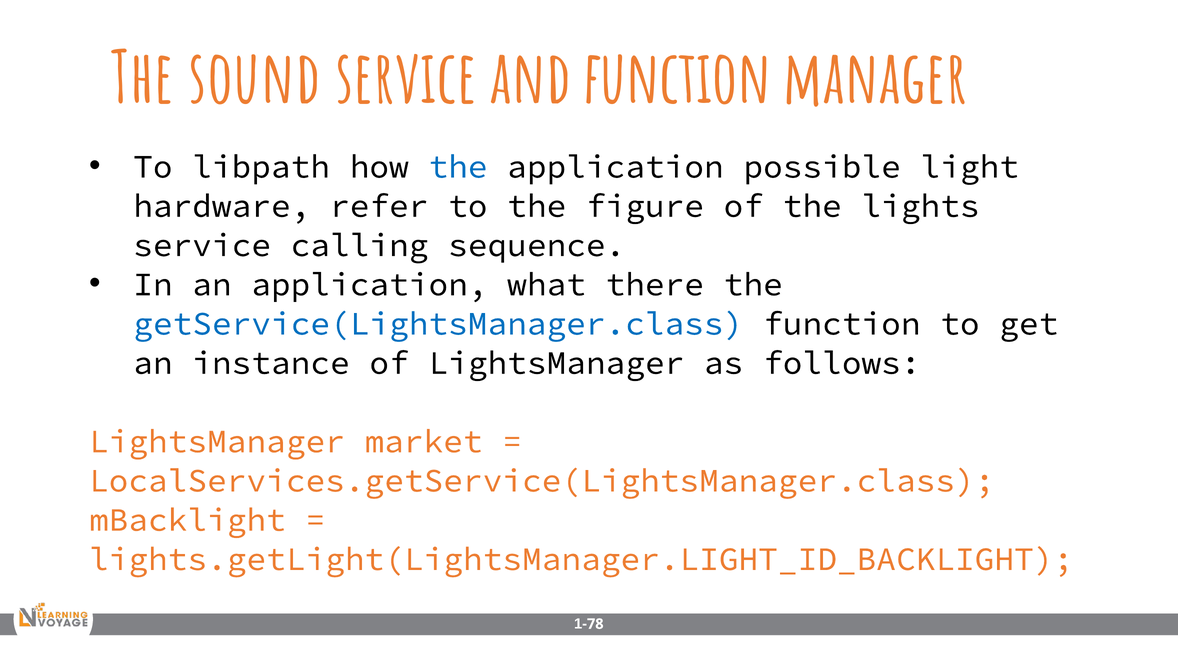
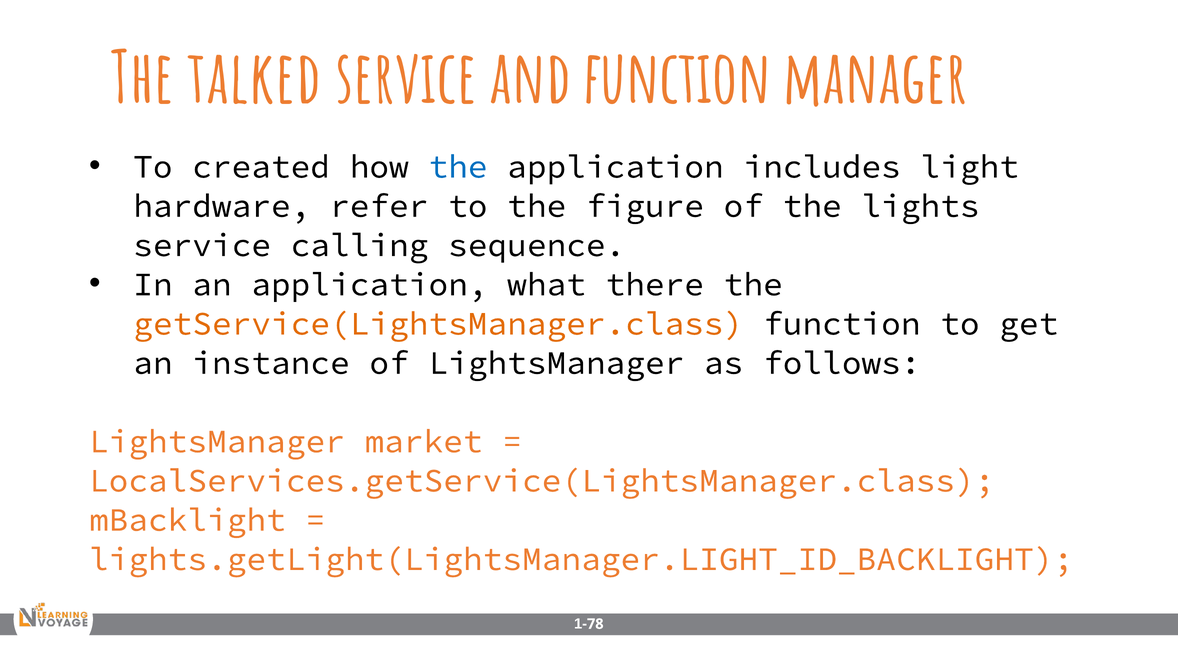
sound: sound -> talked (255, 80)
libpath: libpath -> created (261, 167)
possible: possible -> includes (822, 167)
getService(LightsManager.class colour: blue -> orange (438, 324)
